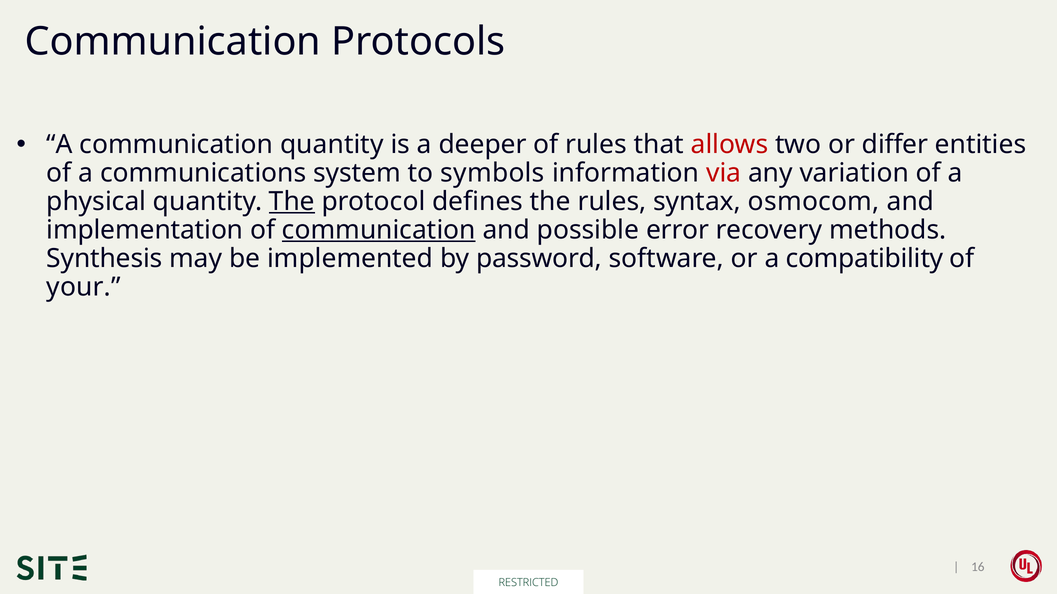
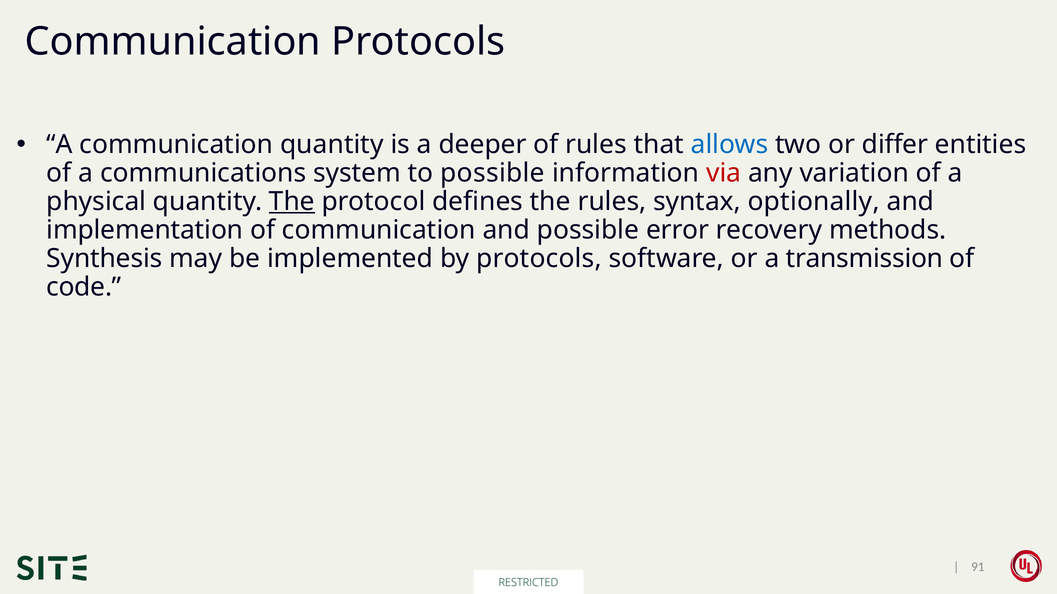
allows colour: red -> blue (730, 145)
to symbols: symbols -> possible (493, 173)
osmocom: osmocom -> optionally (814, 202)
communication underline: present -> none (379, 230)
by password: password -> protocols (539, 259)
compatibility: compatibility -> transmission (865, 259)
your: your -> code (84, 287)
16: 16 -> 91 (978, 567)
